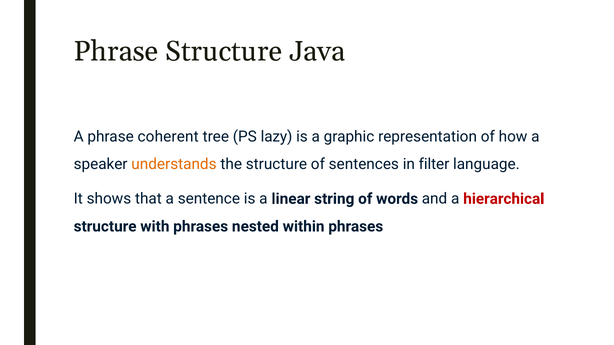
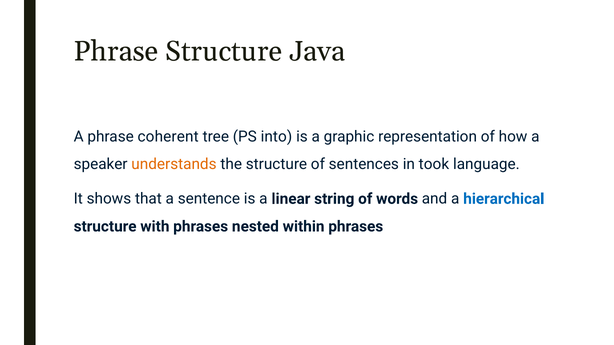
lazy: lazy -> into (276, 137)
filter: filter -> took (434, 165)
hierarchical colour: red -> blue (504, 199)
